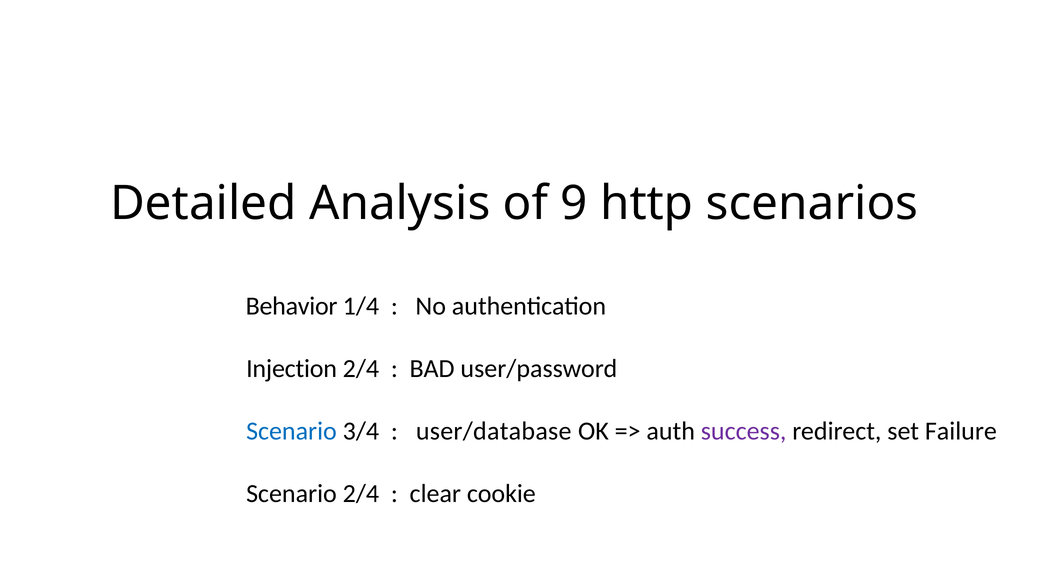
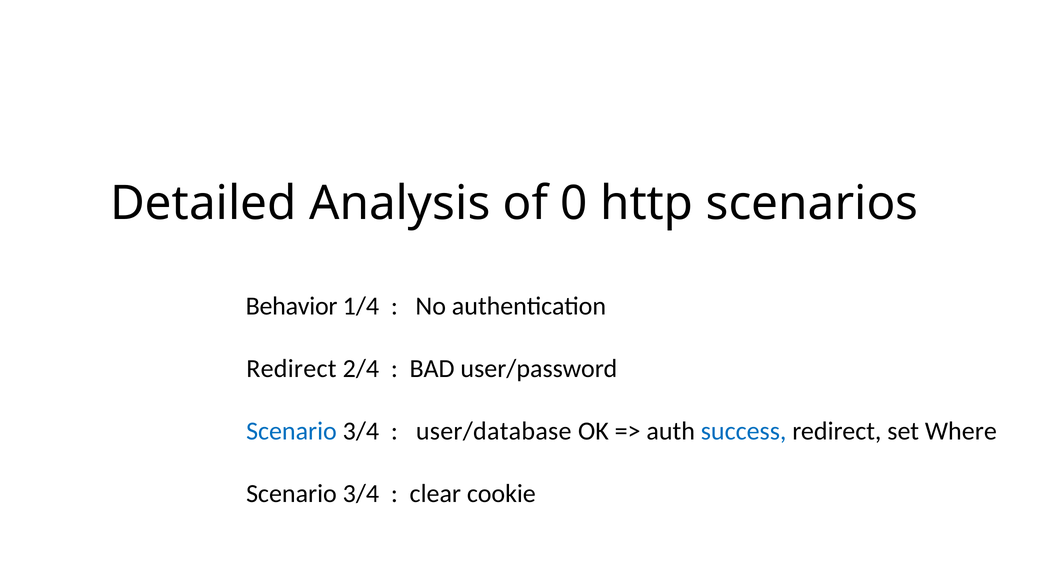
9: 9 -> 0 (574, 203)
Injection: Injection -> Redirect (291, 368)
success colour: purple -> blue (744, 431)
Failure: Failure -> Where (961, 431)
2/4: 2/4 -> 3/4 (361, 493)
